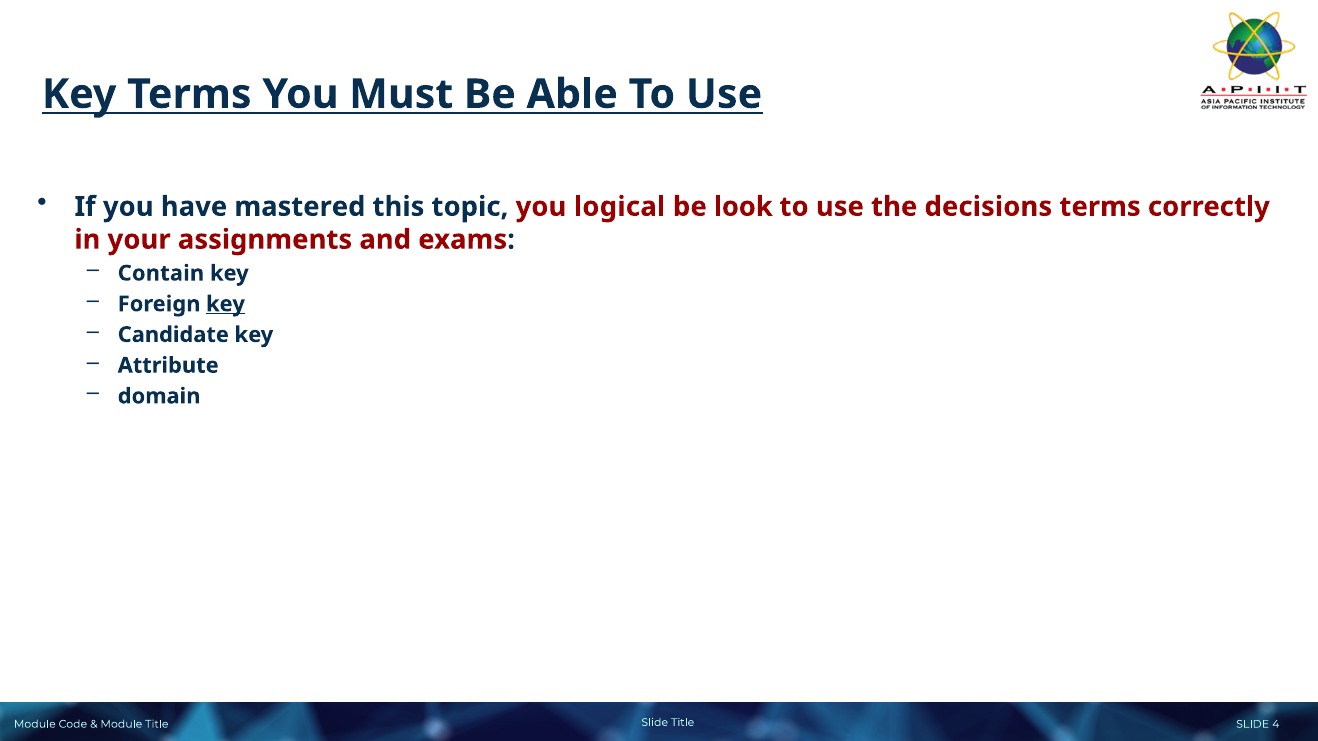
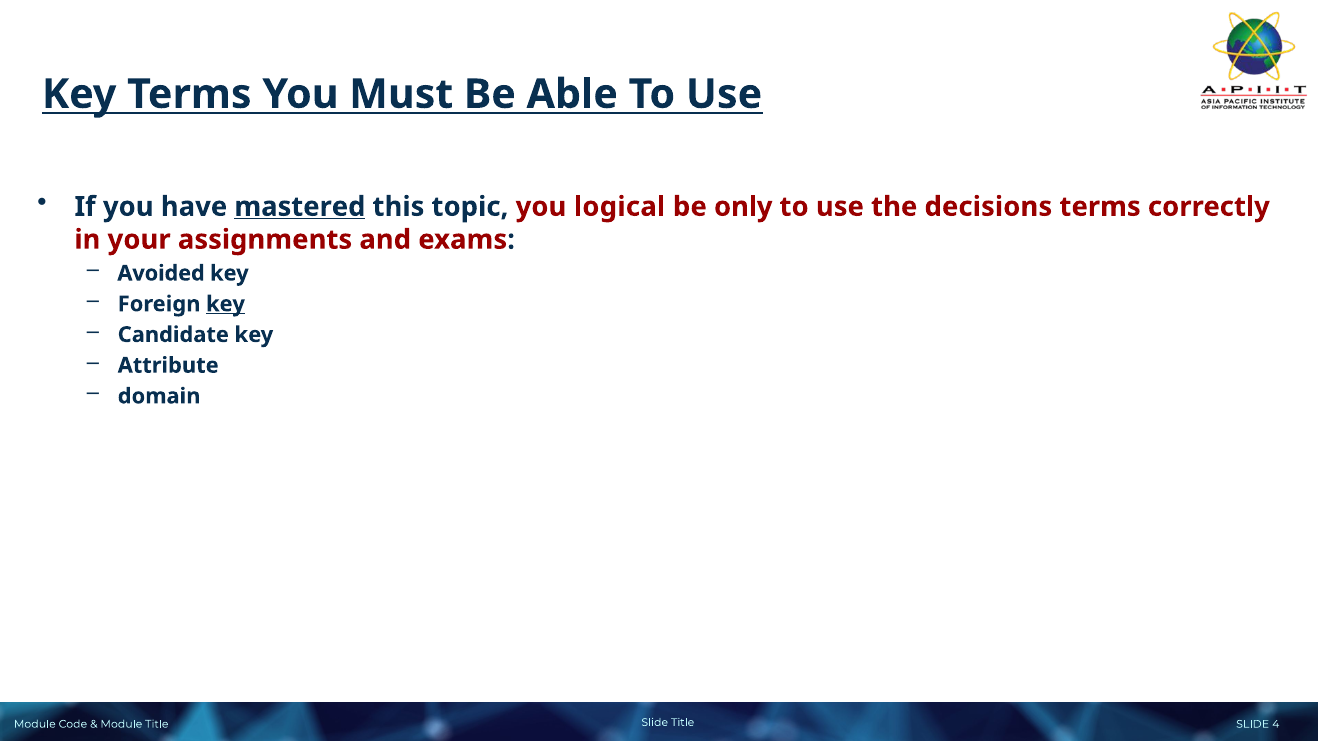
mastered underline: none -> present (300, 207)
look: look -> only (743, 207)
Contain: Contain -> Avoided (161, 273)
